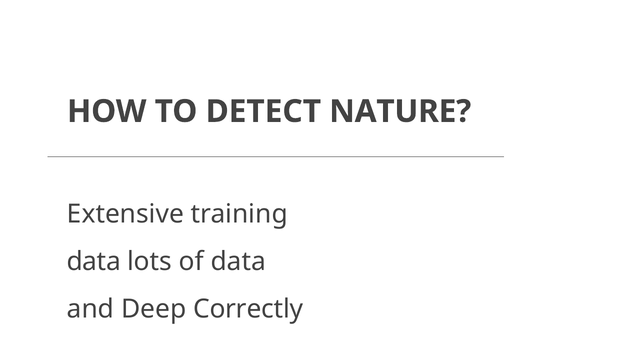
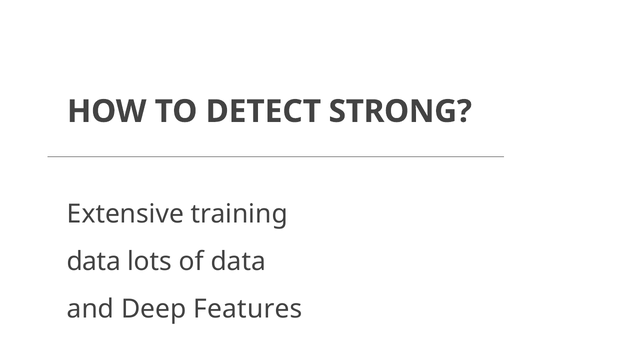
NATURE: NATURE -> STRONG (400, 111)
Correctly: Correctly -> Features (248, 309)
